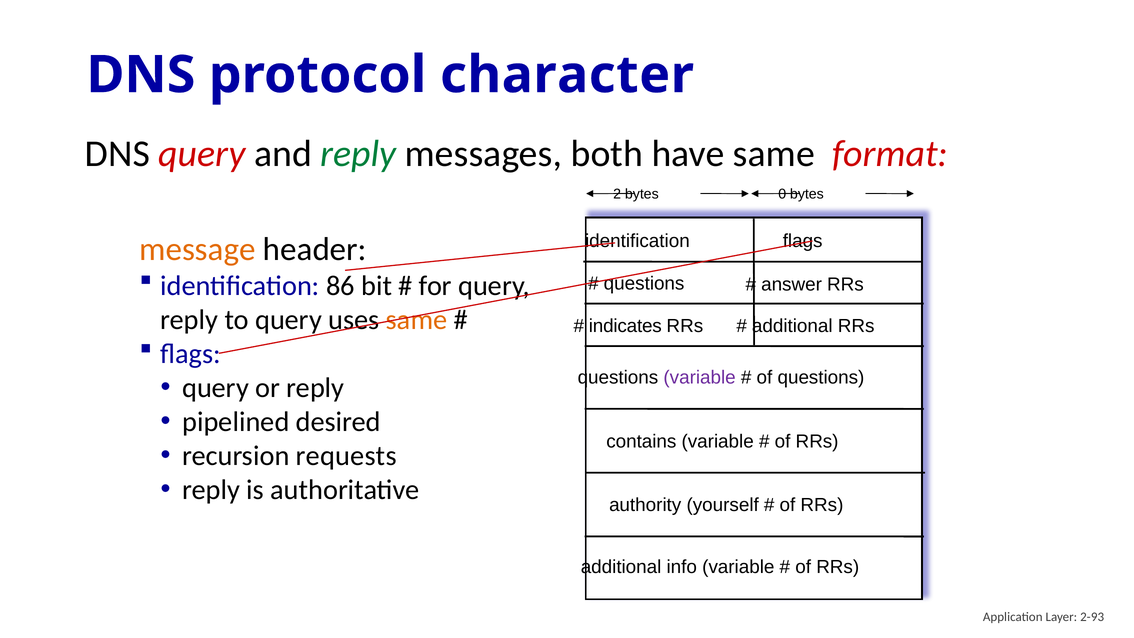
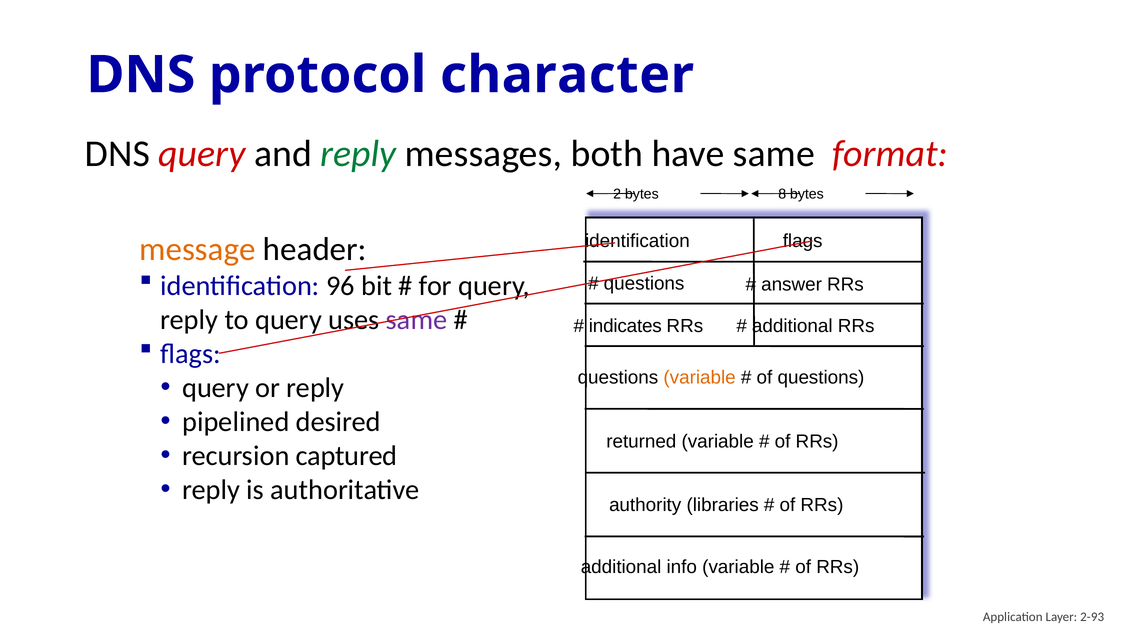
0: 0 -> 8 (782, 194)
86: 86 -> 96 (340, 286)
same colour: orange -> purple (417, 320)
variable colour: purple -> orange (700, 378)
contains: contains -> returned (641, 441)
requests: requests -> captured (346, 456)
yourself: yourself -> libraries (723, 505)
